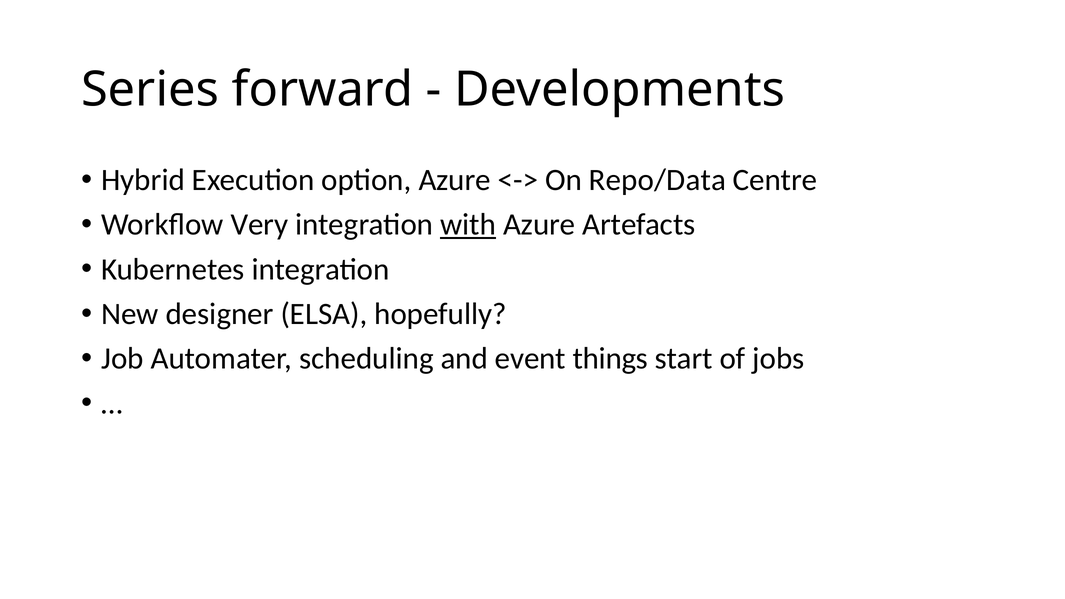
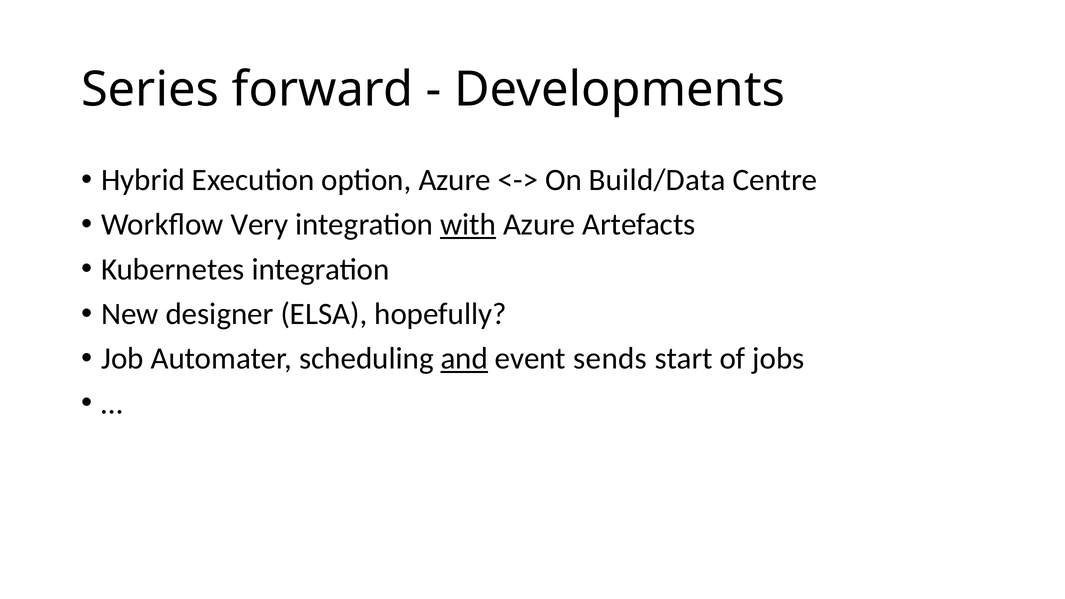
Repo/Data: Repo/Data -> Build/Data (657, 180)
and underline: none -> present (464, 359)
things: things -> sends (610, 359)
